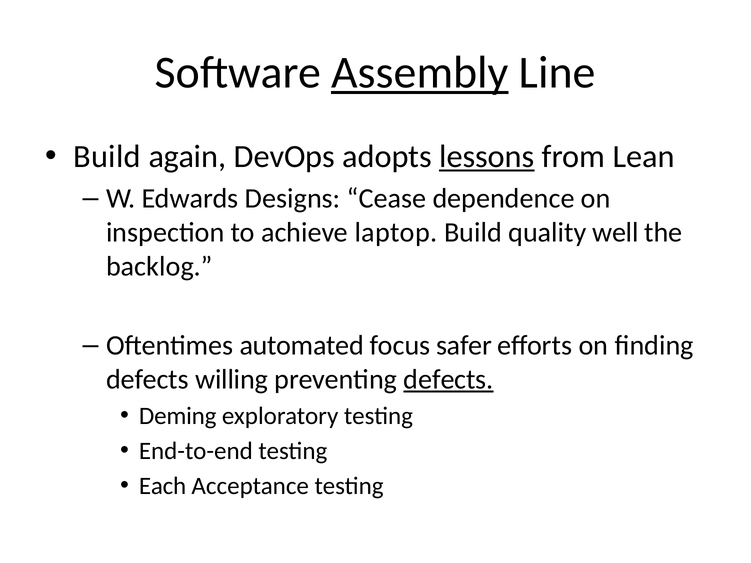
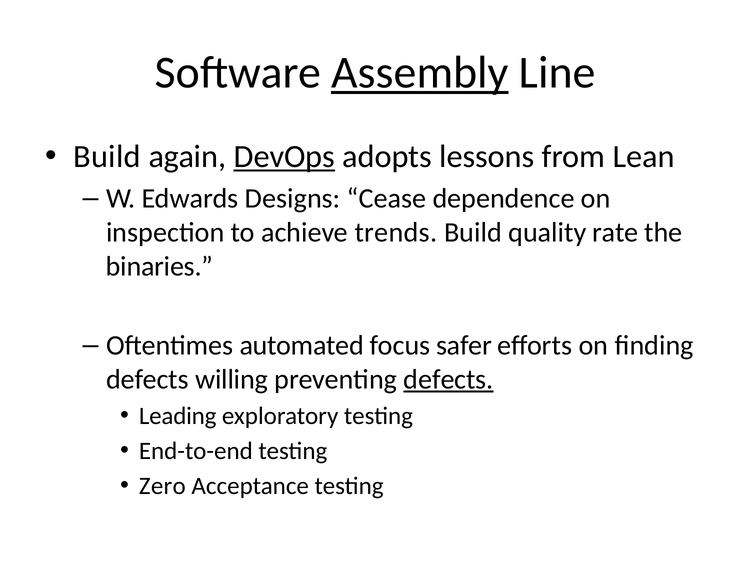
DevOps underline: none -> present (284, 157)
lessons underline: present -> none (487, 157)
laptop: laptop -> trends (396, 233)
well: well -> rate (615, 233)
backlog: backlog -> binaries (160, 266)
Deming: Deming -> Leading (178, 416)
Each: Each -> Zero (162, 486)
